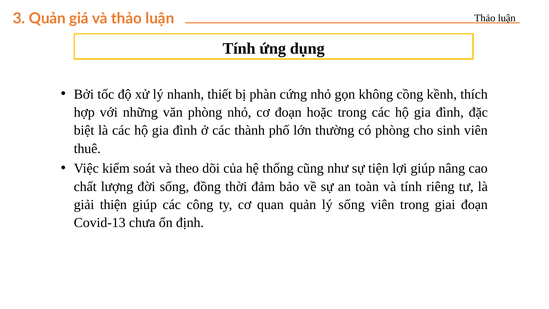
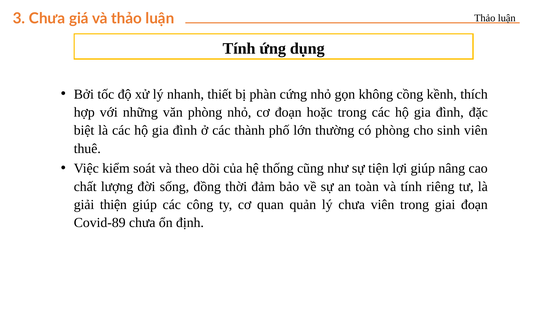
3 Quản: Quản -> Chưa (47, 19)
lý sống: sống -> chưa (352, 204)
Covid-13: Covid-13 -> Covid-89 (100, 223)
